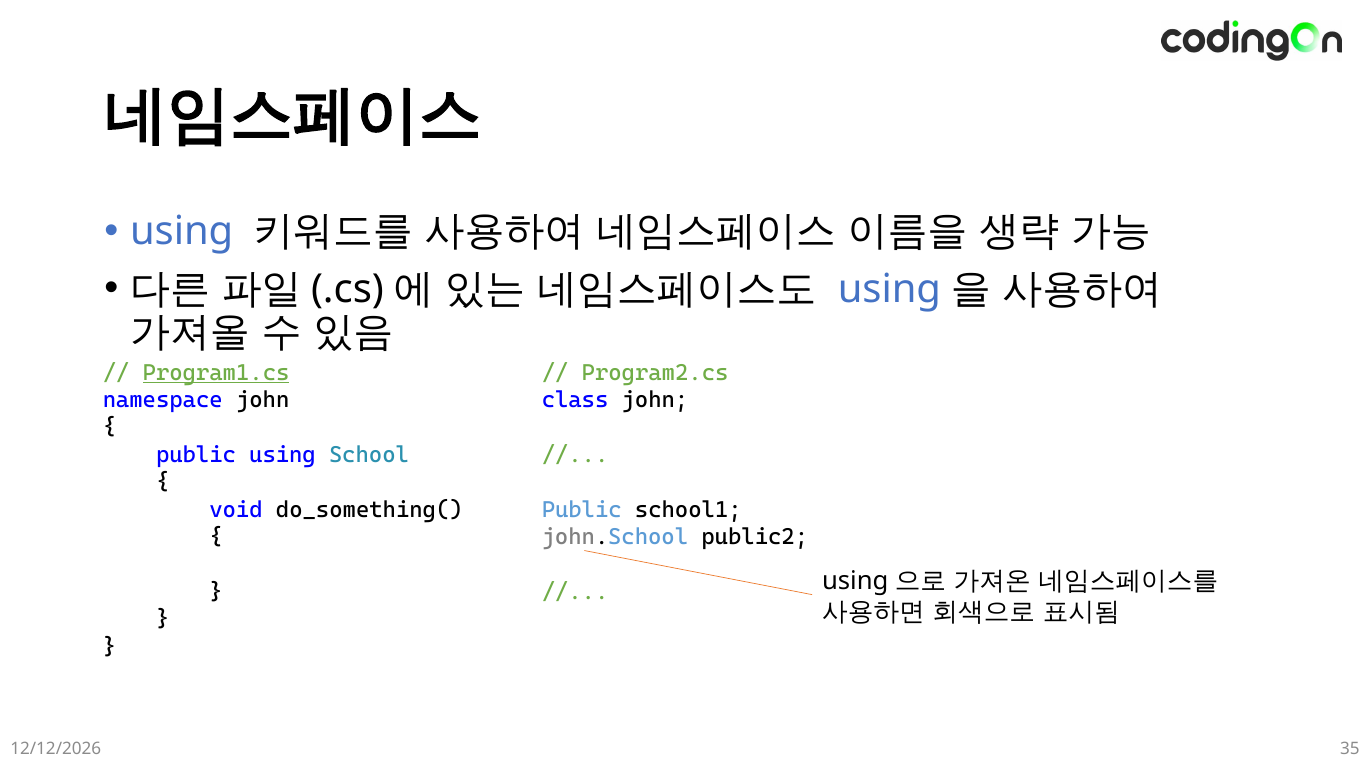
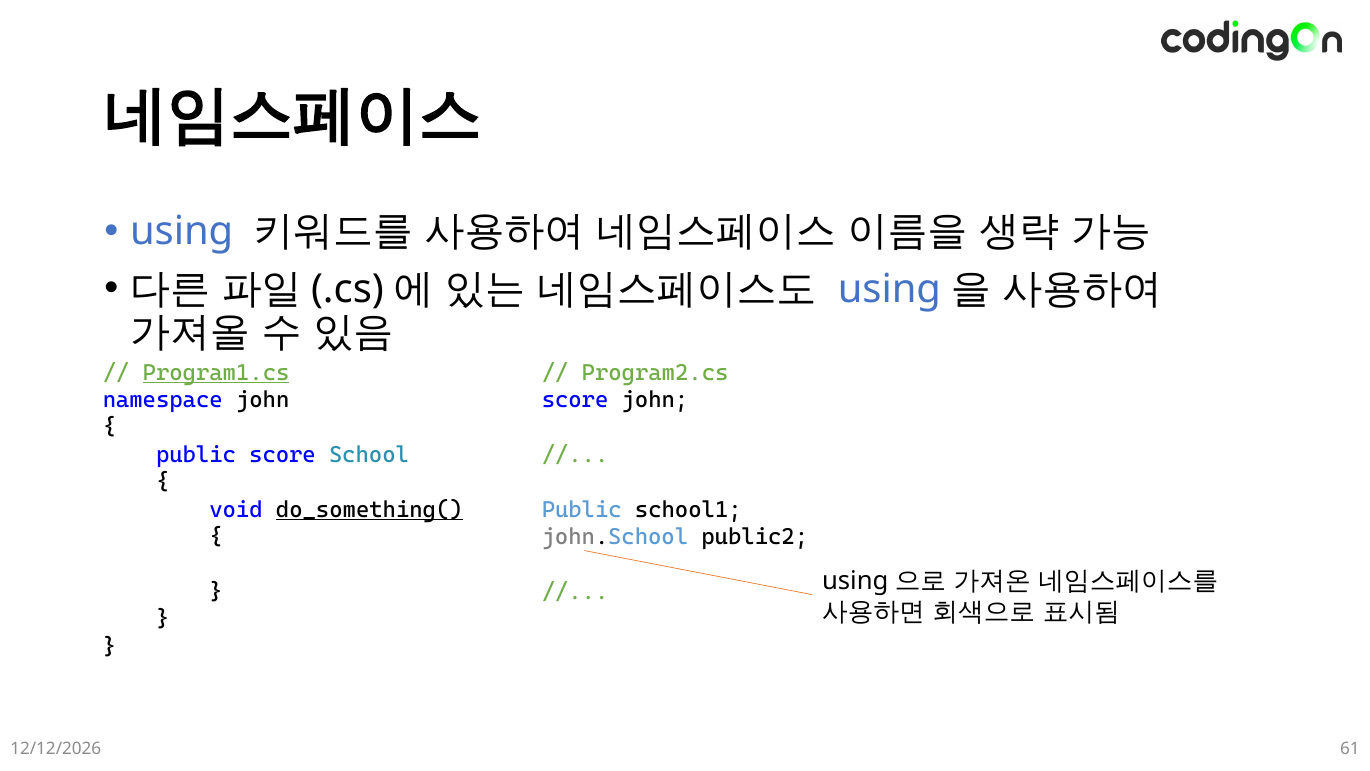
class: class -> score (575, 400)
public using: using -> score (283, 455)
do_something( underline: none -> present (369, 509)
35: 35 -> 61 (1350, 749)
